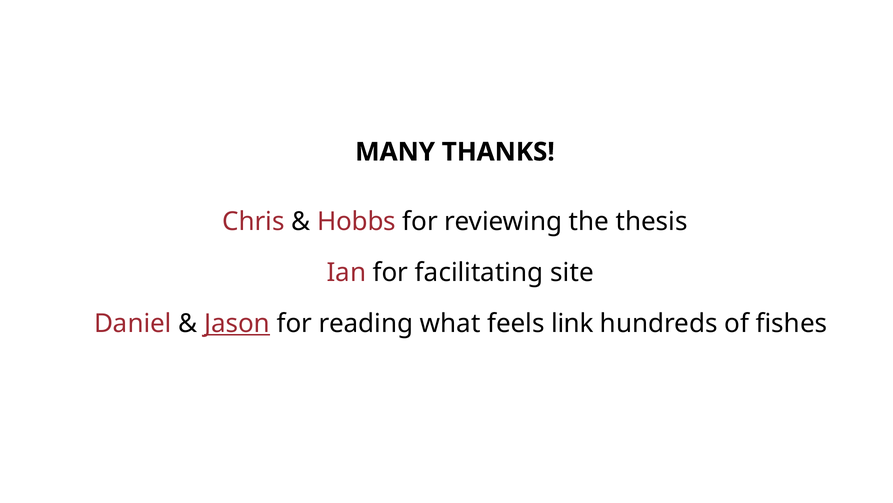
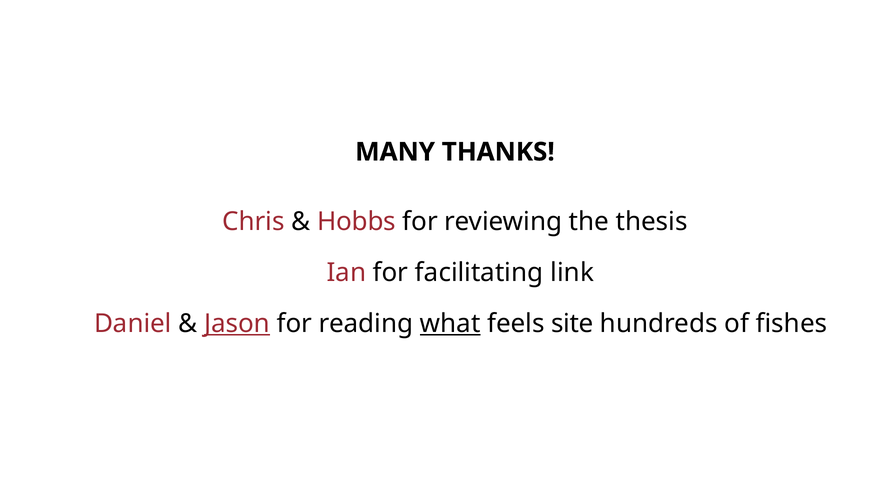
site: site -> link (572, 272)
what underline: none -> present (450, 323)
link: link -> site (572, 323)
